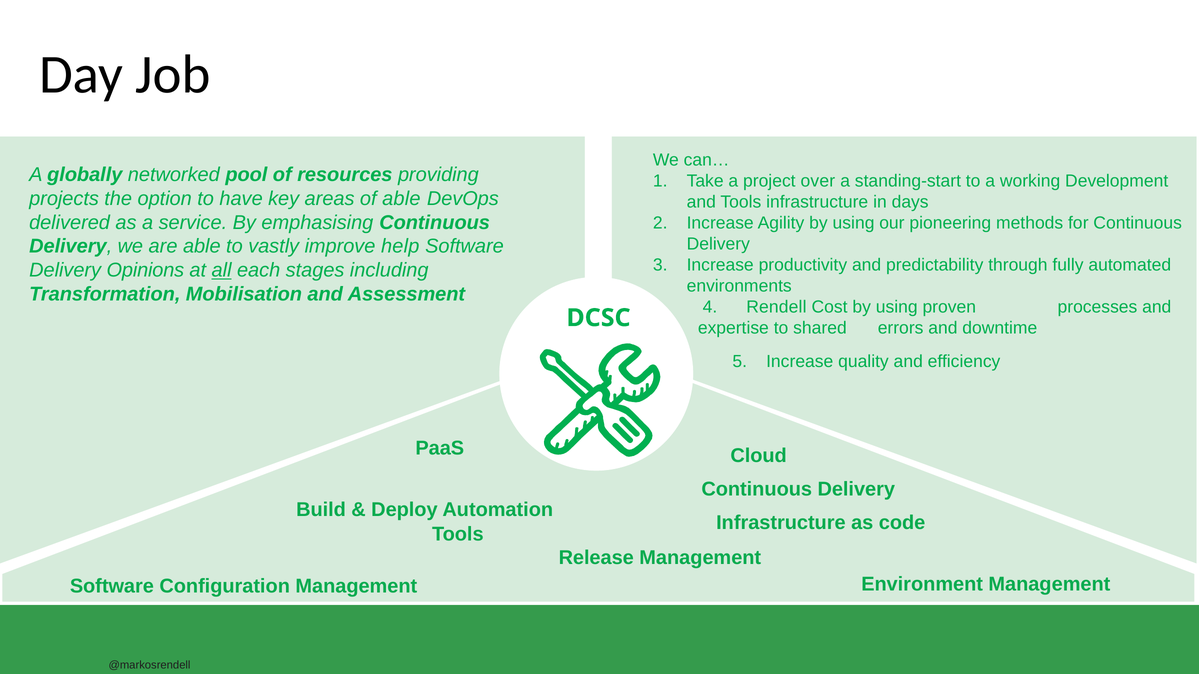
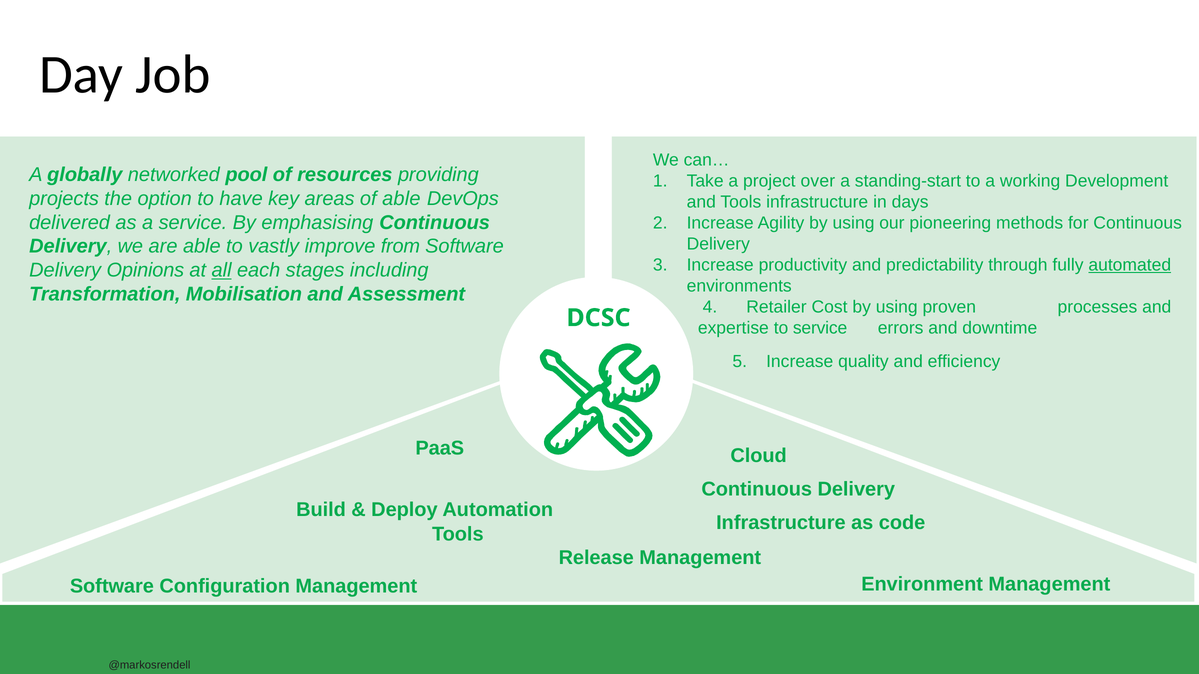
help: help -> from (400, 247)
automated underline: none -> present (1130, 265)
Rendell: Rendell -> Retailer (776, 307)
to shared: shared -> service (820, 328)
